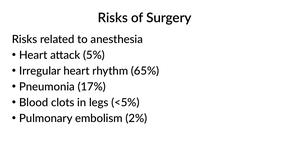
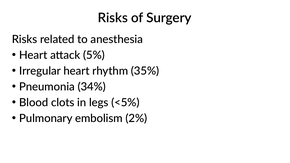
65%: 65% -> 35% (145, 71)
17%: 17% -> 34% (92, 87)
